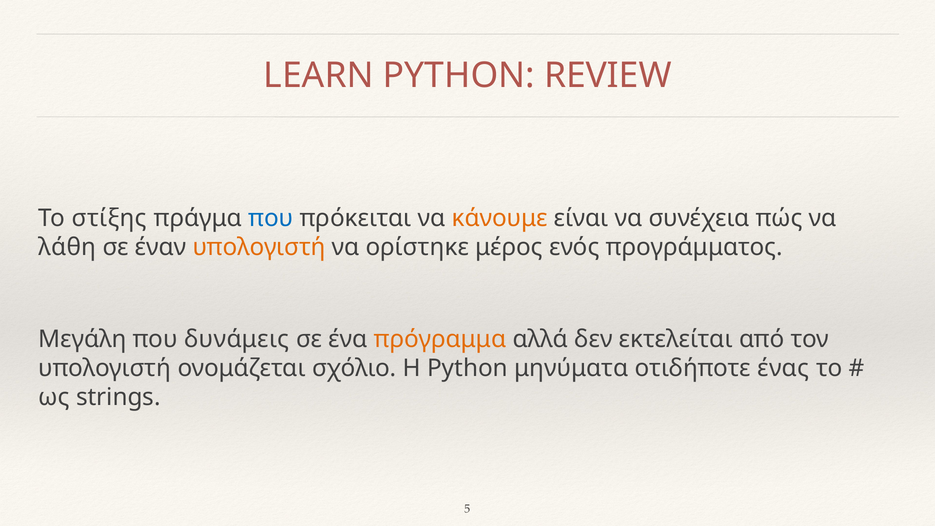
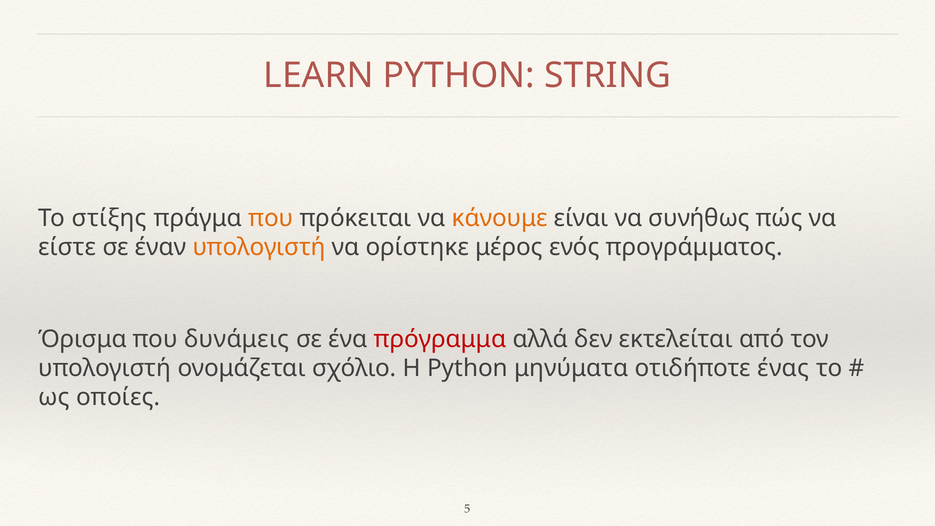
REVIEW: REVIEW -> STRING (608, 75)
που colour: blue -> orange (271, 218)
συνέχεια: συνέχεια -> συνήθως (699, 218)
λάθη: λάθη -> είστε (67, 247)
Μεγάλη: Μεγάλη -> Όρισμα (83, 339)
πρόγραμμα colour: orange -> red (440, 339)
strings: strings -> οποίες (118, 397)
